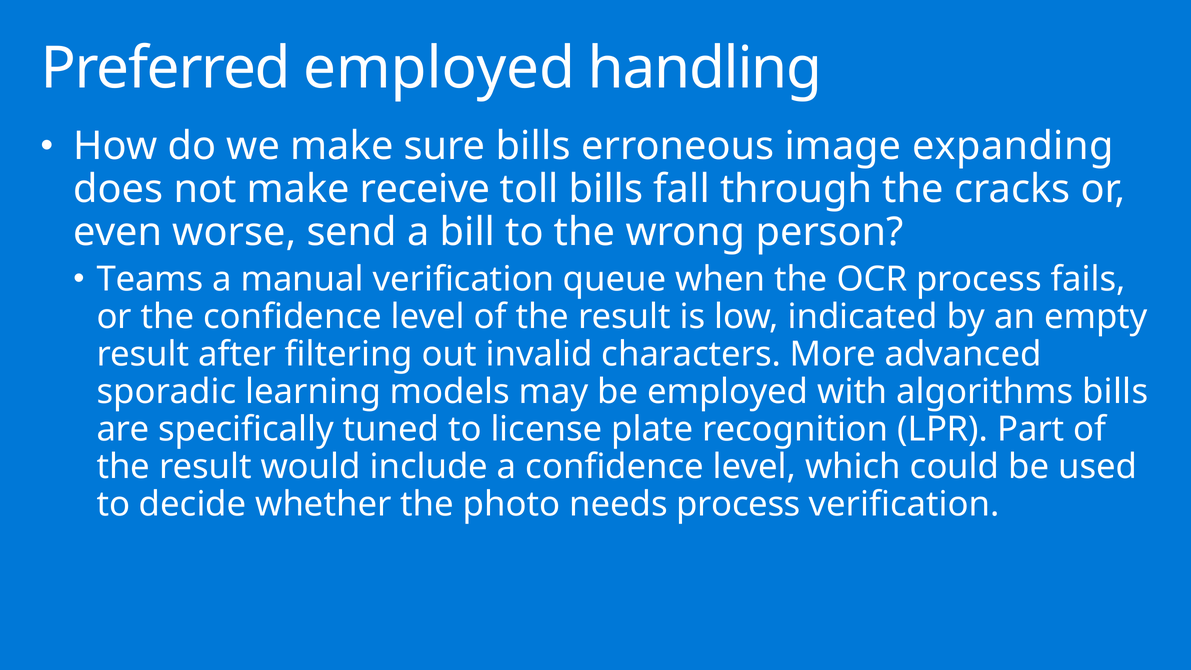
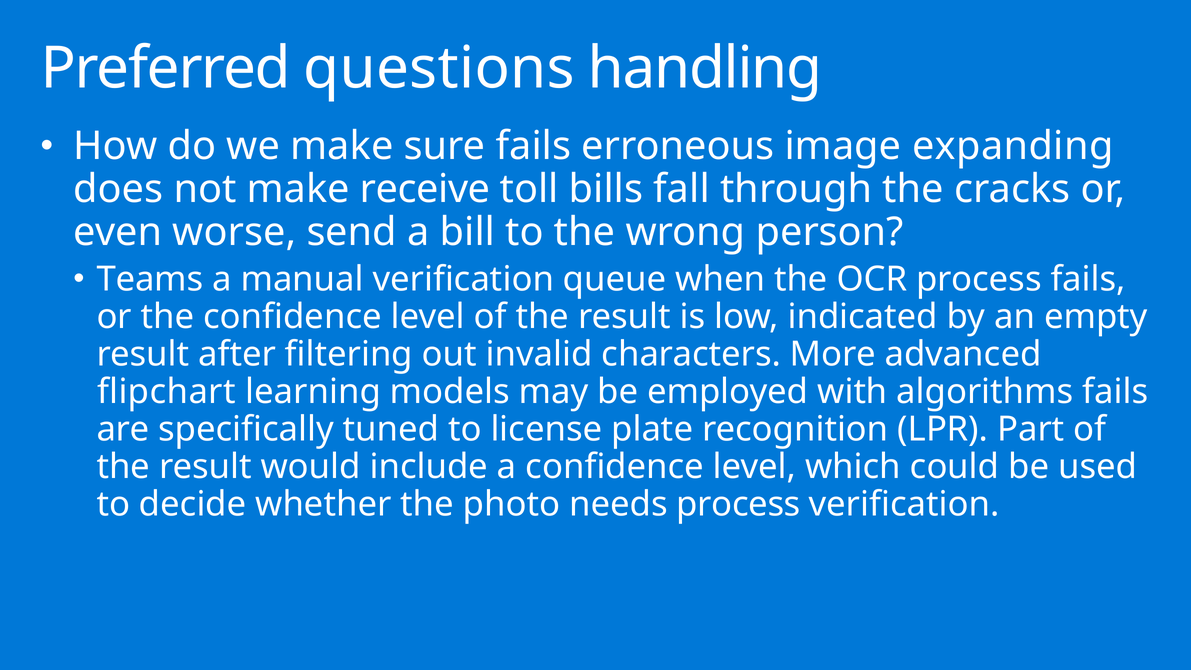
Preferred employed: employed -> questions (439, 68)
sure bills: bills -> fails (533, 146)
sporadic: sporadic -> flipchart (166, 392)
algorithms bills: bills -> fails (1115, 392)
